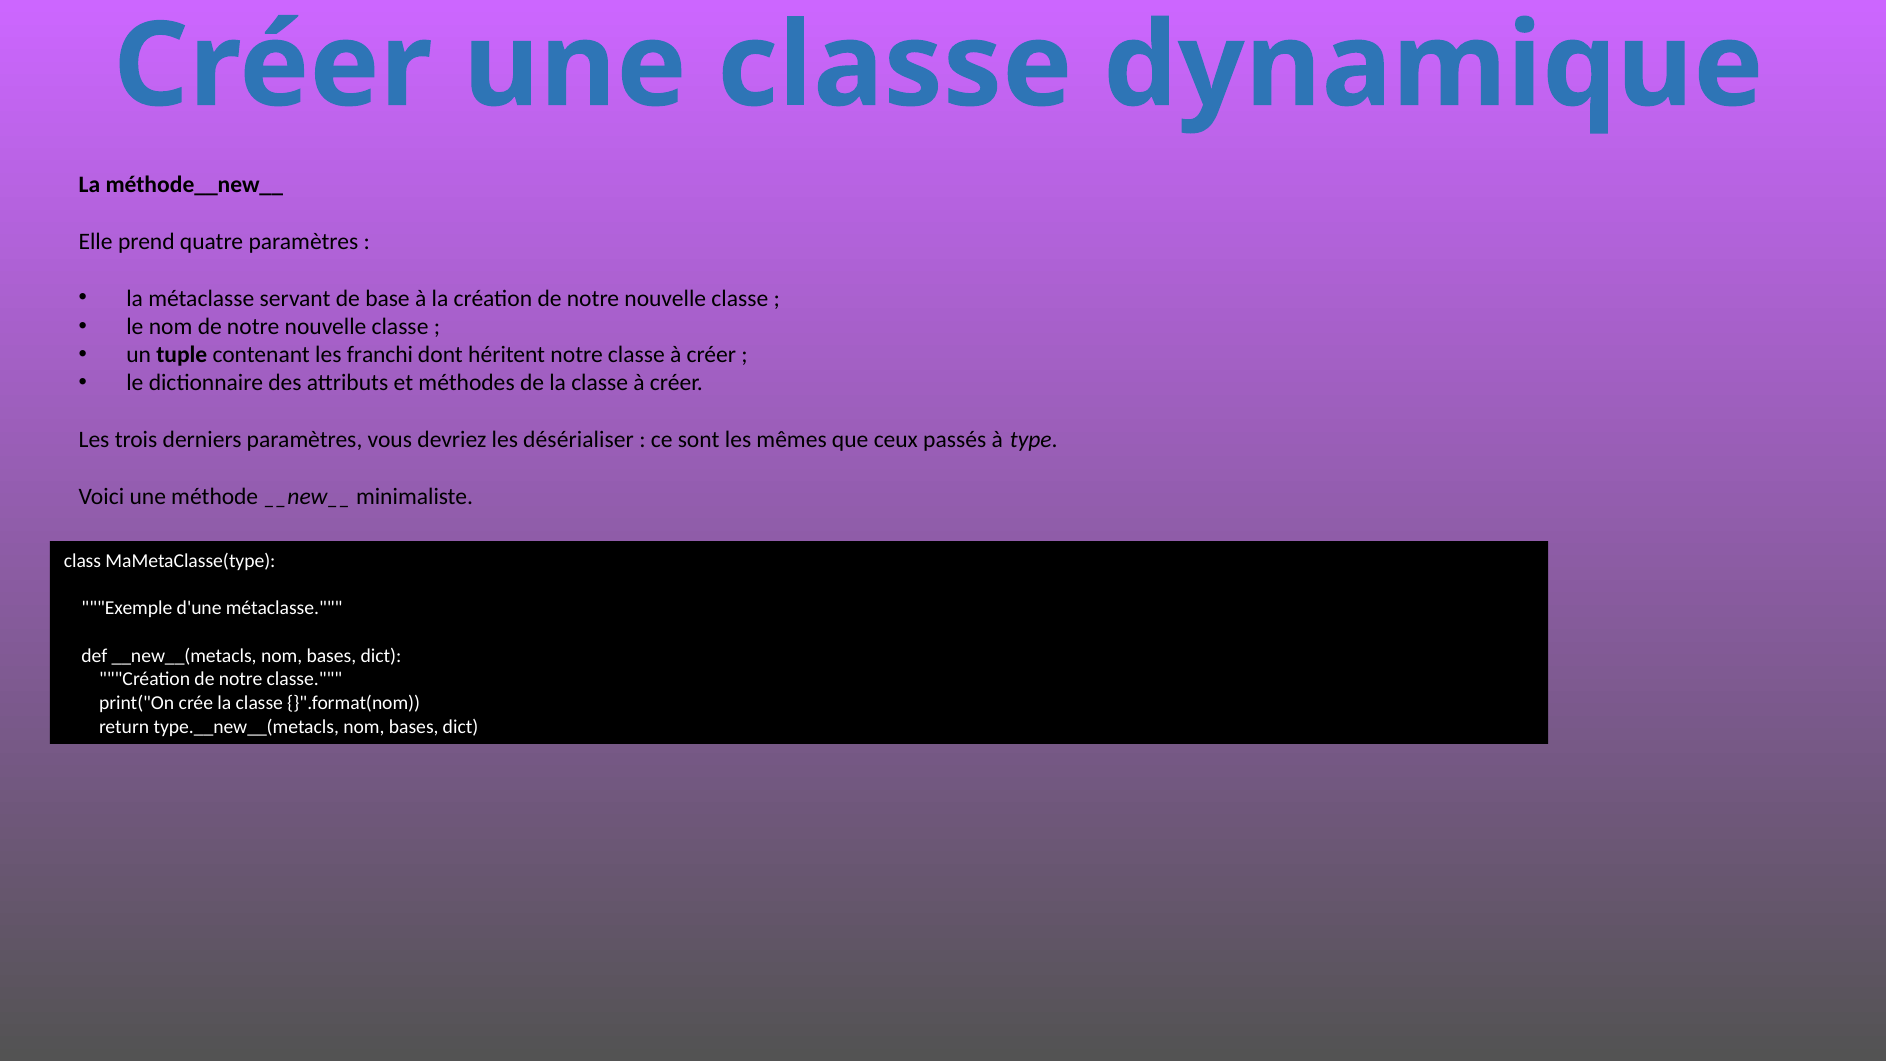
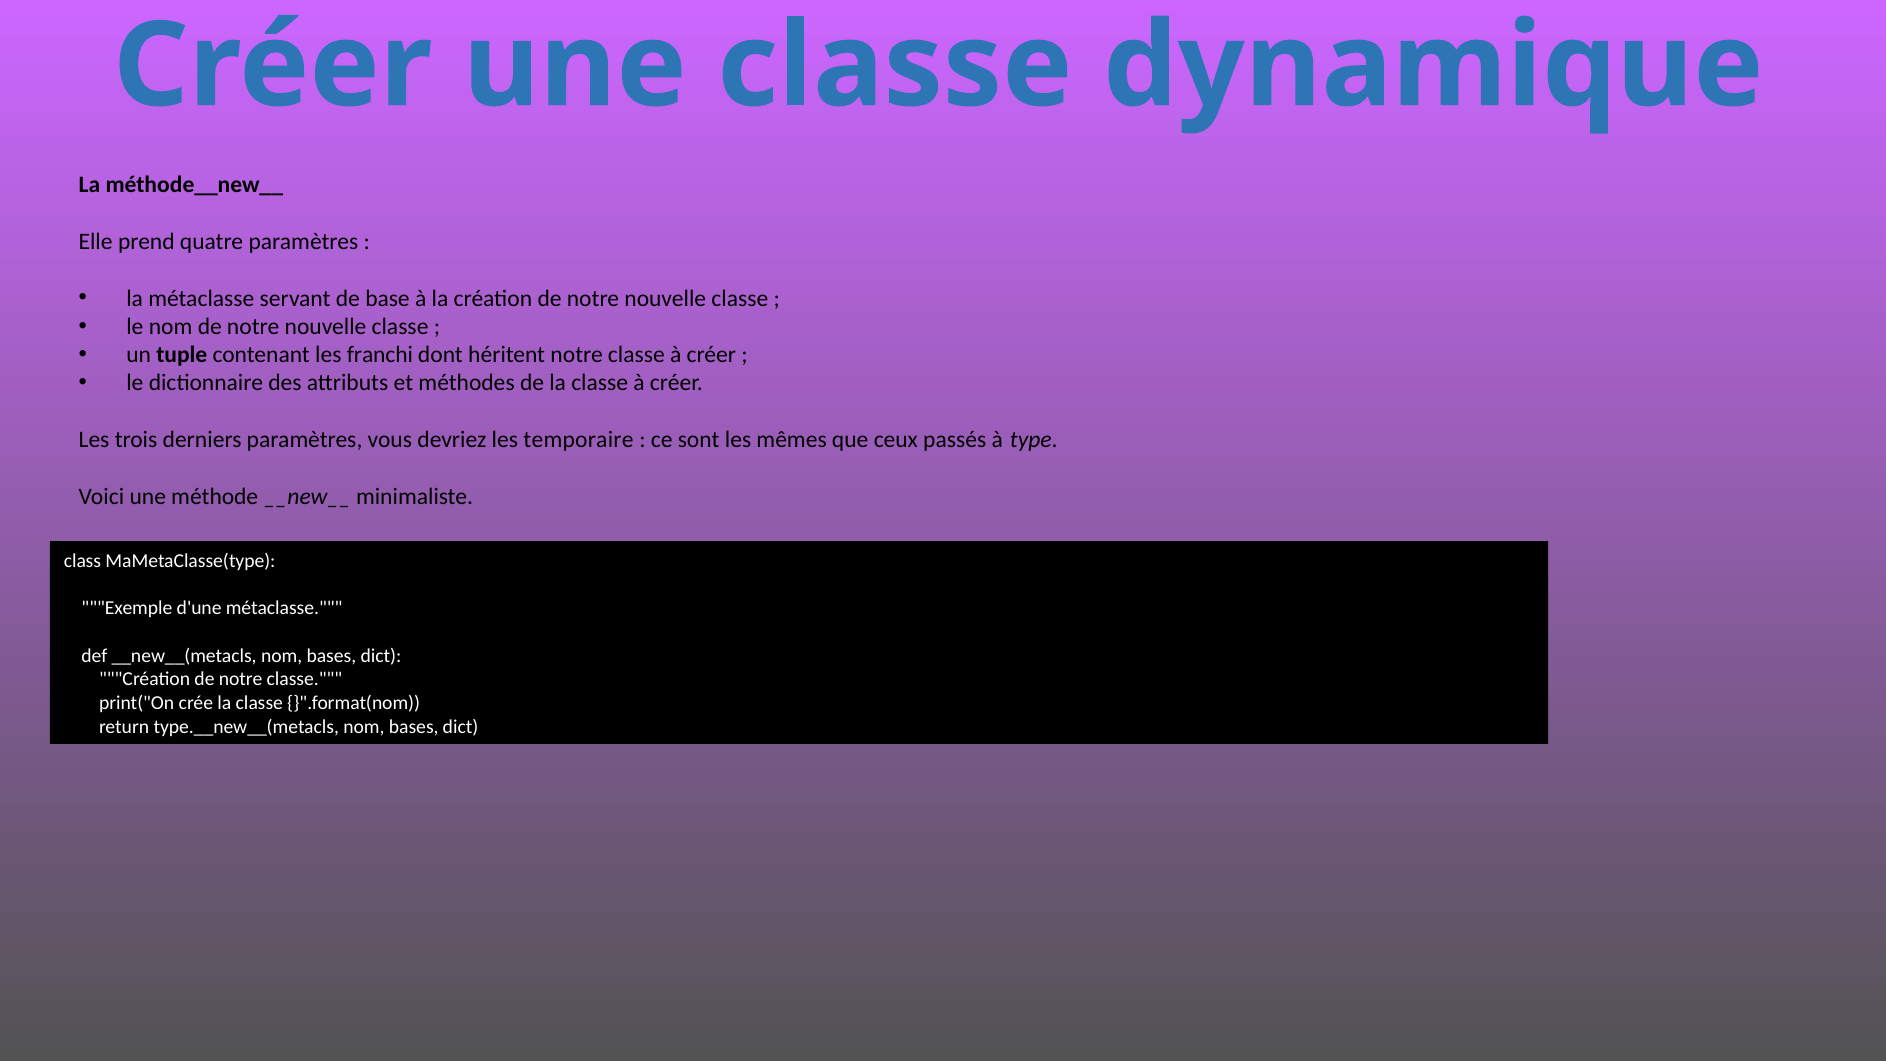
désérialiser: désérialiser -> temporaire (579, 440)
